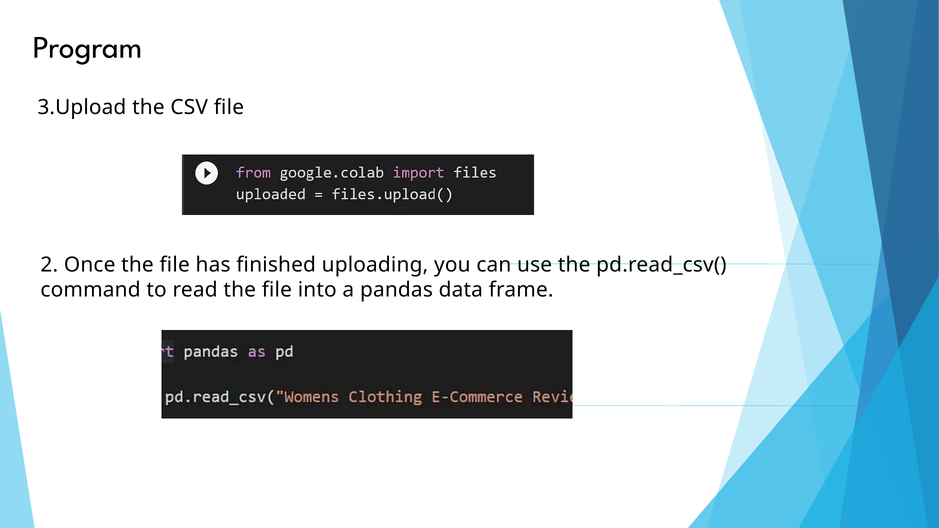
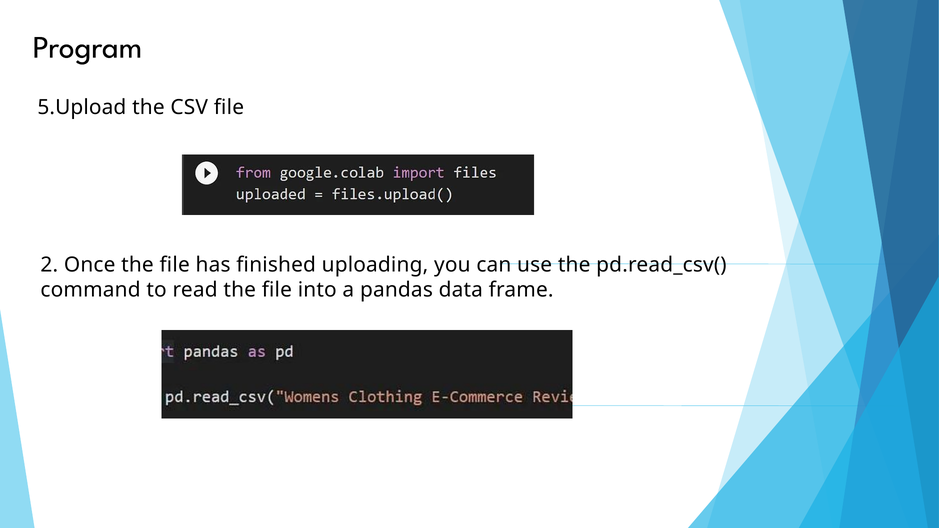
3.Upload: 3.Upload -> 5.Upload (82, 107)
